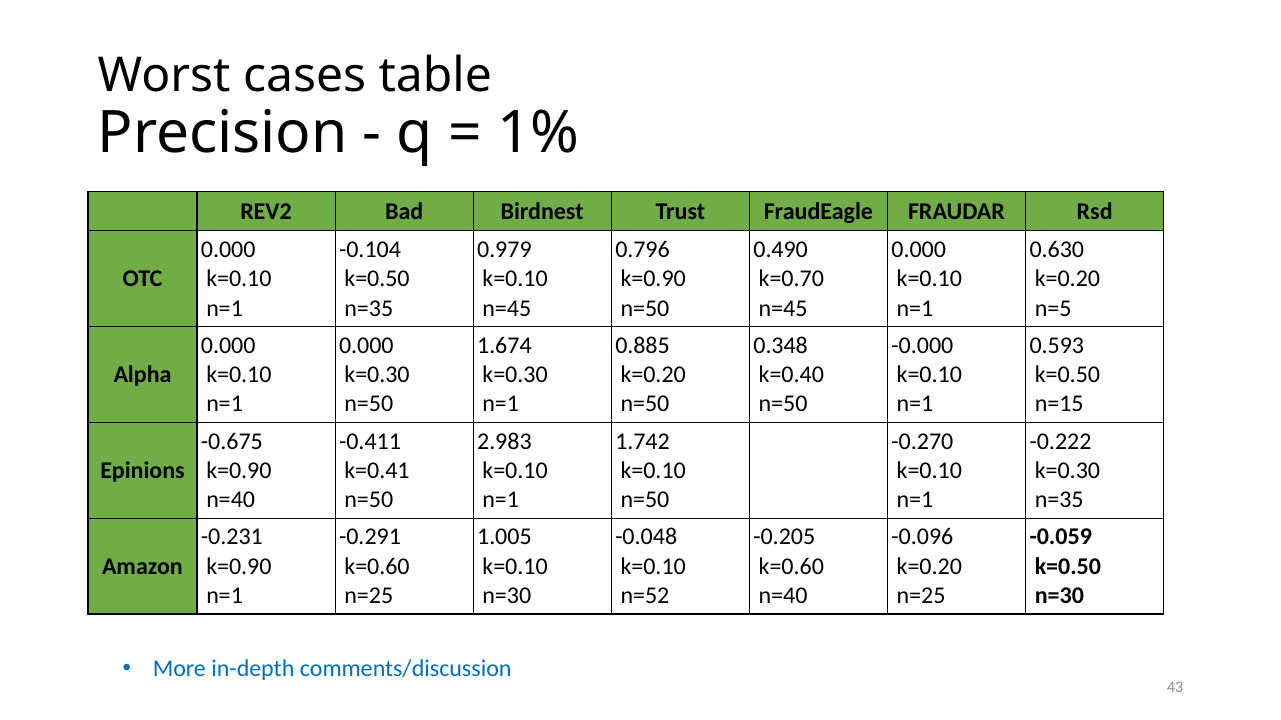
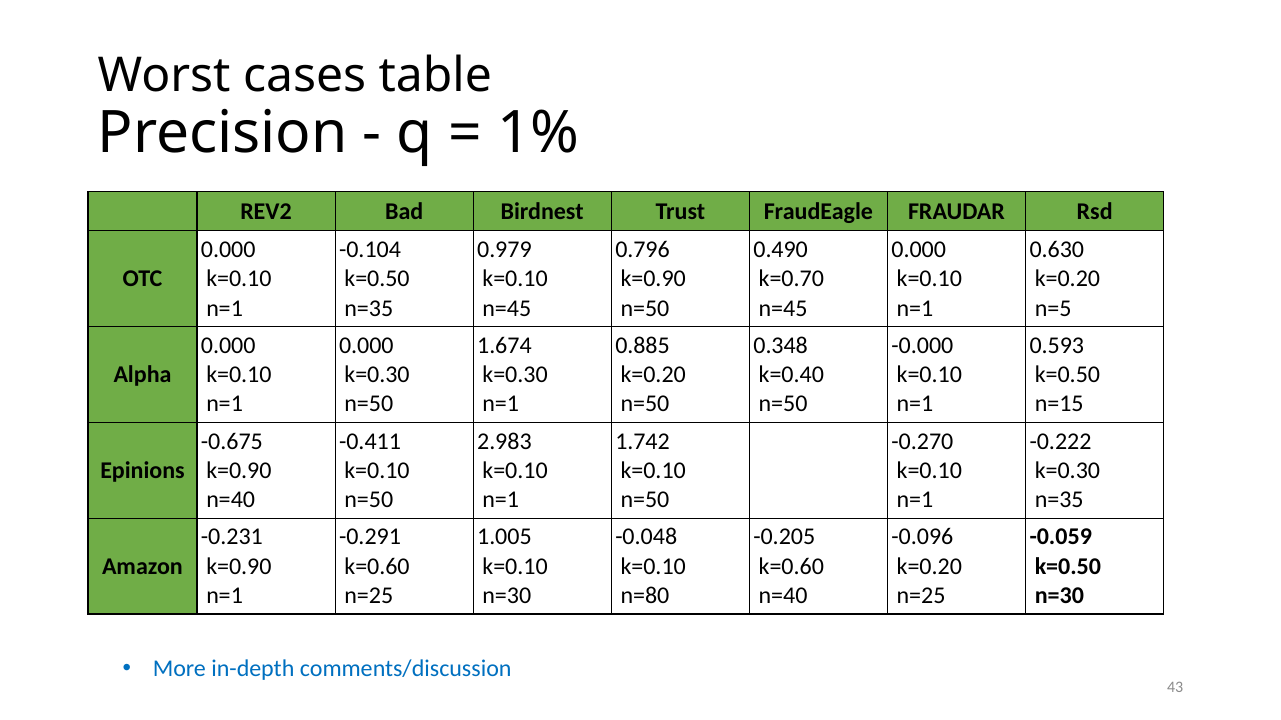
k=0.41: k=0.41 -> k=0.10 (377, 471)
n=52: n=52 -> n=80 (645, 596)
